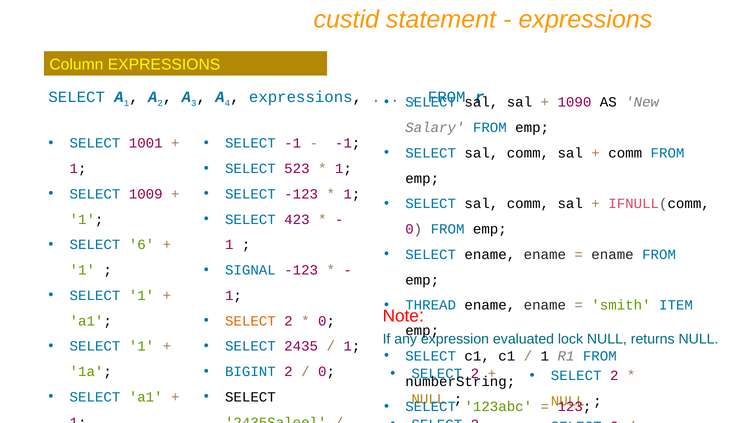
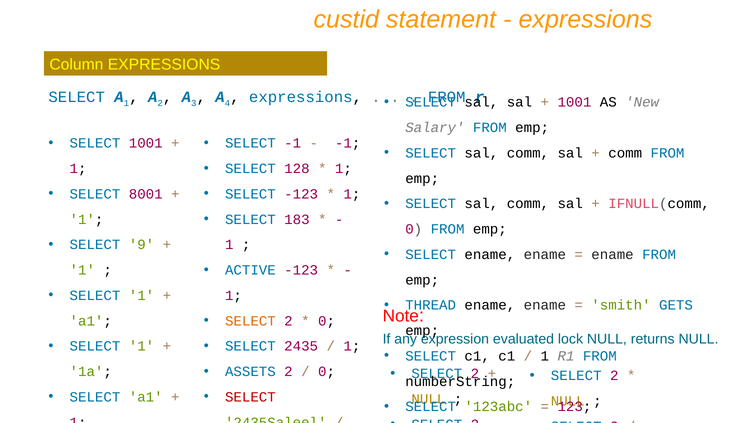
1090: 1090 -> 1001 (574, 102)
523: 523 -> 128 (297, 169)
1009: 1009 -> 8001 (146, 194)
423: 423 -> 183 (297, 219)
6: 6 -> 9 (141, 245)
SIGNAL: SIGNAL -> ACTIVE (250, 270)
ITEM: ITEM -> GETS (676, 305)
BIGINT: BIGINT -> ASSETS (250, 372)
SELECT colour: black -> red (250, 397)
